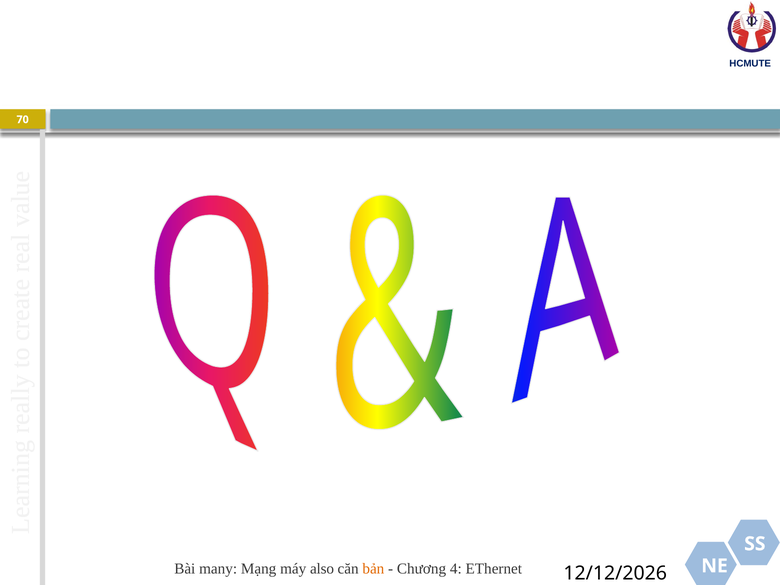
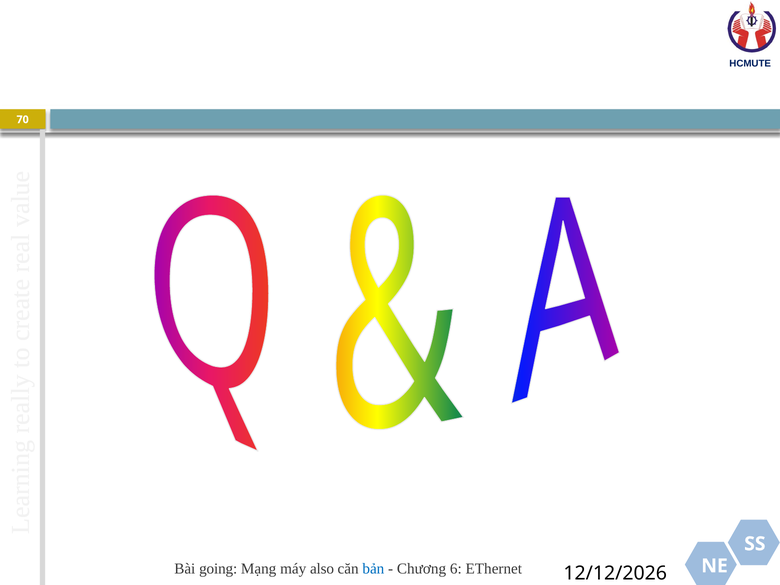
many: many -> going (218, 569)
bản colour: orange -> blue (373, 569)
4: 4 -> 6 (456, 569)
